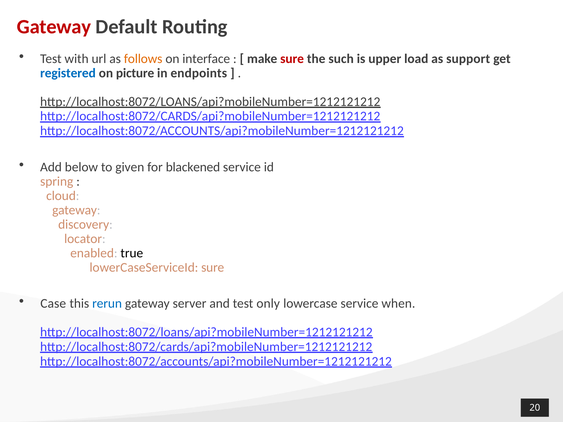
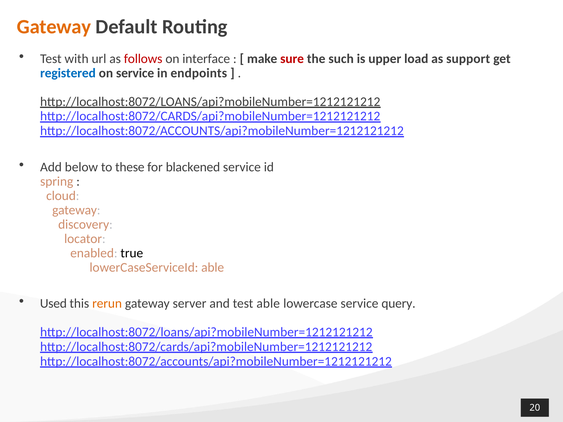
Gateway colour: red -> orange (54, 27)
follows colour: orange -> red (143, 59)
on picture: picture -> service (135, 73)
given: given -> these (130, 167)
lowerCaseServiceId sure: sure -> able (213, 268)
Case: Case -> Used (53, 304)
rerun colour: blue -> orange (107, 304)
test only: only -> able (268, 304)
when: when -> query (399, 304)
